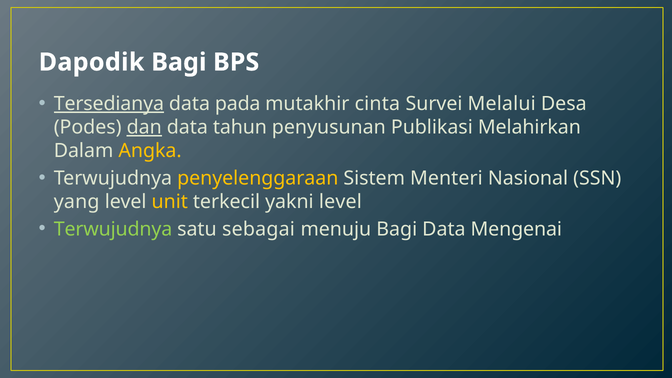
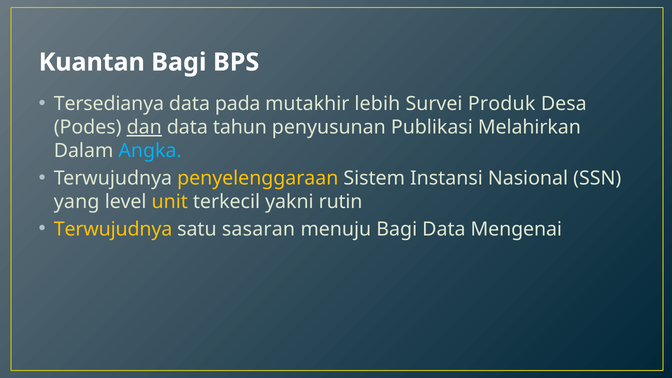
Dapodik: Dapodik -> Kuantan (92, 62)
Tersedianya underline: present -> none (109, 104)
cinta: cinta -> lebih (377, 104)
Melalui: Melalui -> Produk (502, 104)
Angka colour: yellow -> light blue (150, 151)
Menteri: Menteri -> Instansi (446, 178)
yakni level: level -> rutin (341, 202)
Terwujudnya colour: light green -> yellow (113, 229)
sebagai: sebagai -> sasaran (258, 229)
